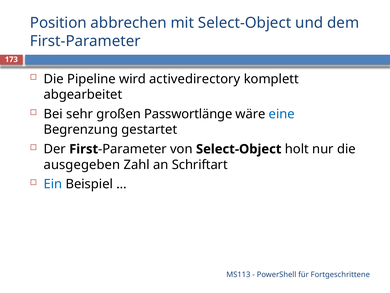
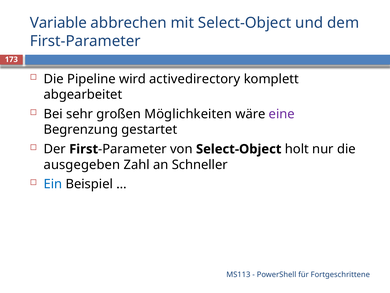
Position: Position -> Variable (58, 23)
Passwortlänge: Passwortlänge -> Möglichkeiten (188, 114)
eine colour: blue -> purple (282, 114)
Schriftart: Schriftart -> Schneller (200, 164)
